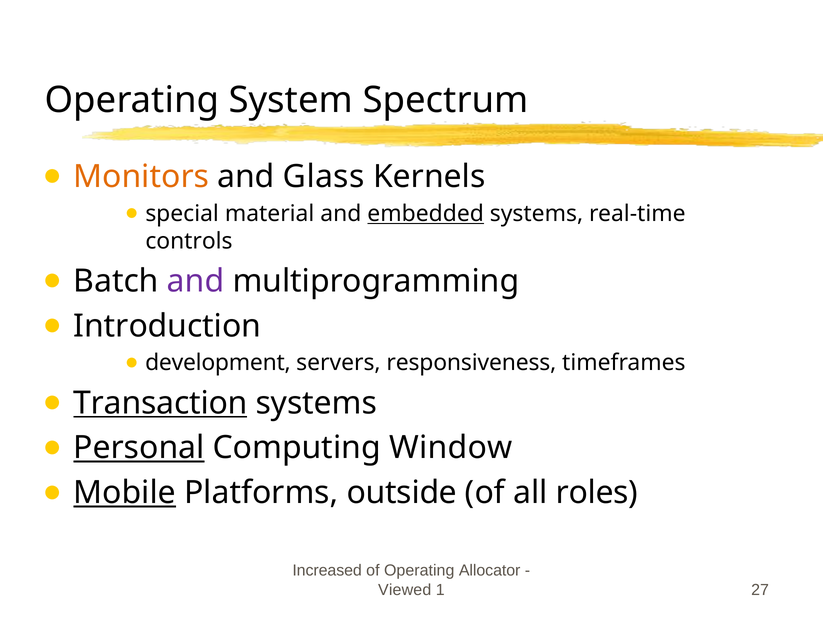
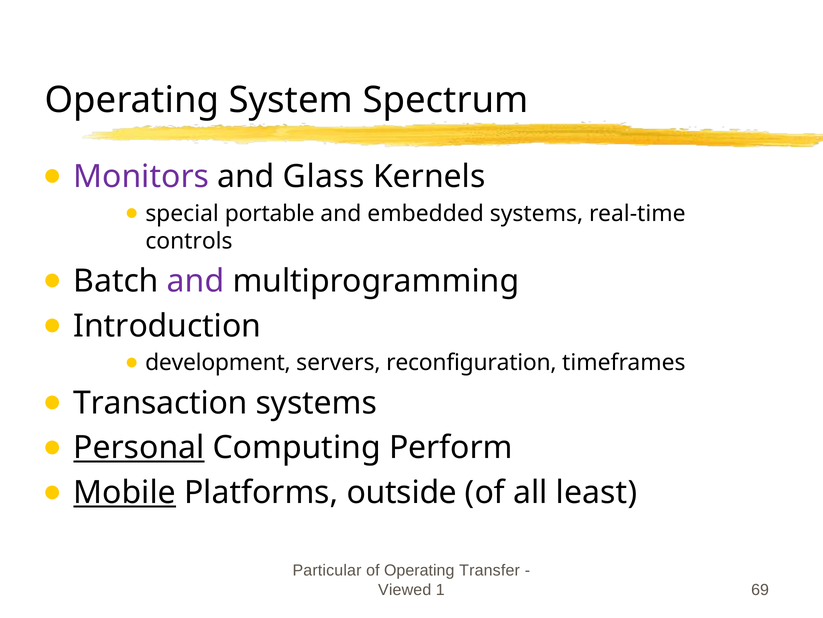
Monitors colour: orange -> purple (141, 176)
material: material -> portable (270, 213)
embedded underline: present -> none (426, 213)
responsiveness: responsiveness -> reconfiguration (471, 362)
Transaction underline: present -> none (160, 402)
Window: Window -> Perform (451, 447)
roles: roles -> least (597, 492)
Increased: Increased -> Particular (327, 570)
Allocator: Allocator -> Transfer (490, 570)
27: 27 -> 69 (760, 589)
